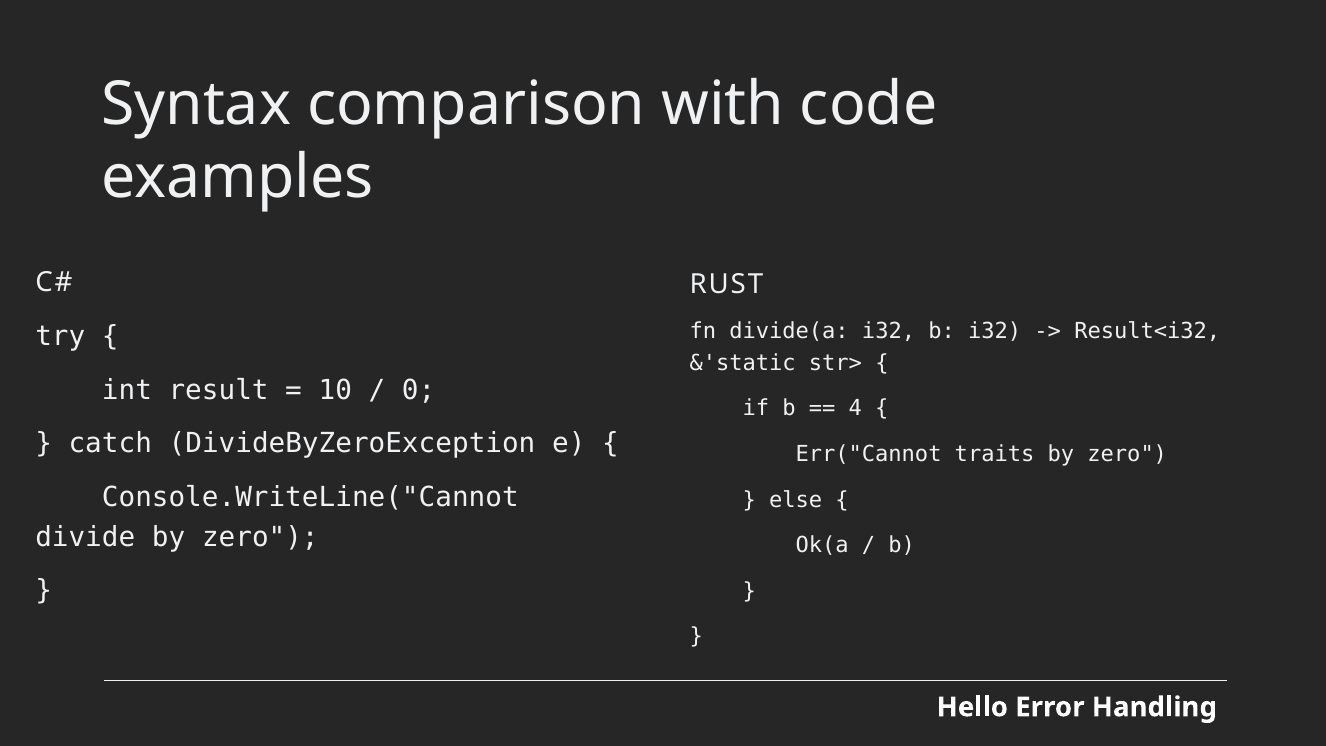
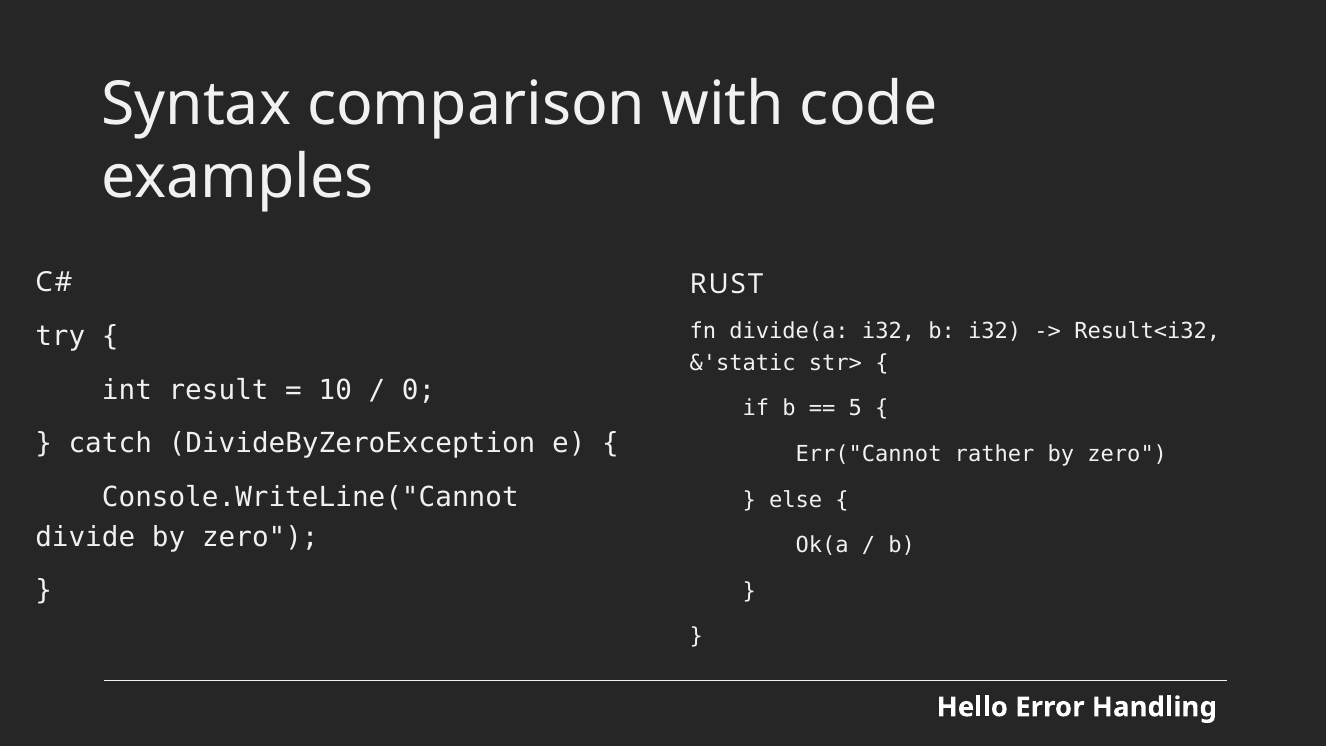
4: 4 -> 5 (855, 409)
traits: traits -> rather (995, 454)
